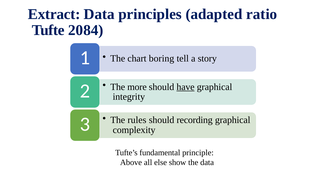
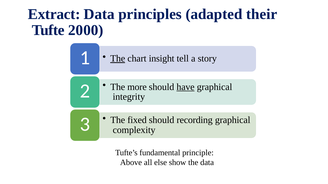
ratio: ratio -> their (262, 14)
2084: 2084 -> 2000 (86, 30)
The underline: none -> present (118, 59)
boring: boring -> insight (162, 59)
rules: rules -> fixed (137, 120)
